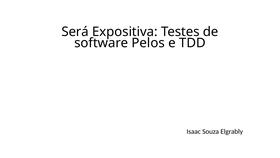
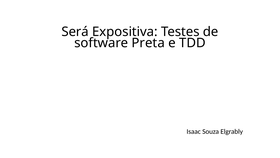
Pelos: Pelos -> Preta (148, 43)
